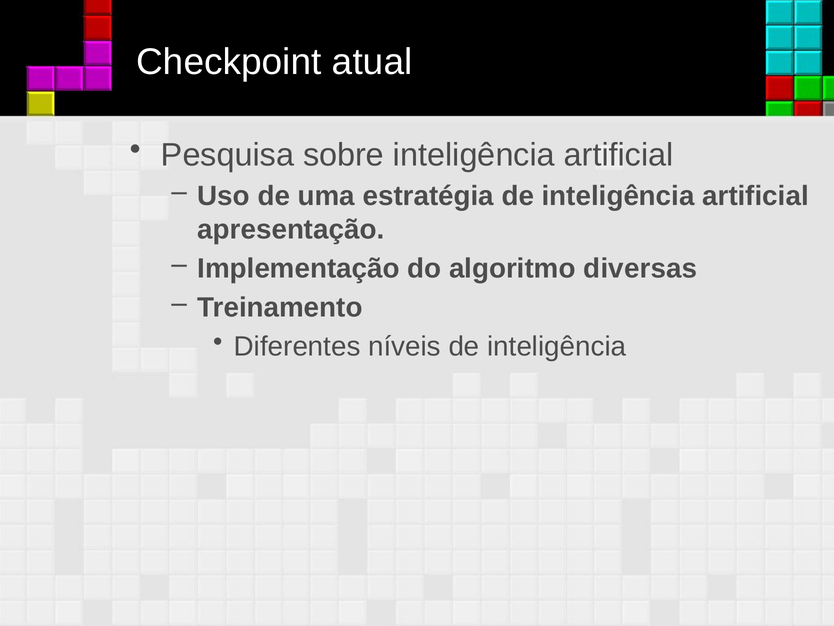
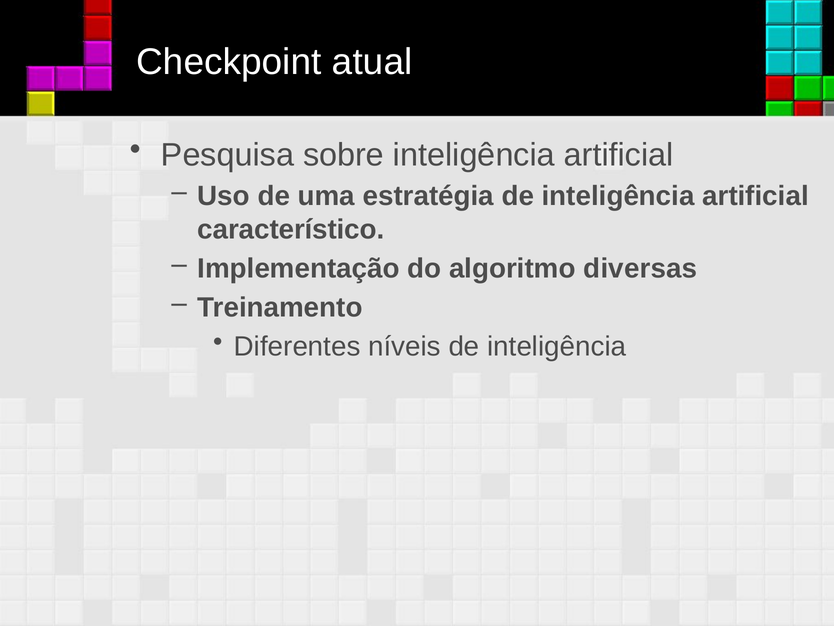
apresentação: apresentação -> característico (291, 229)
